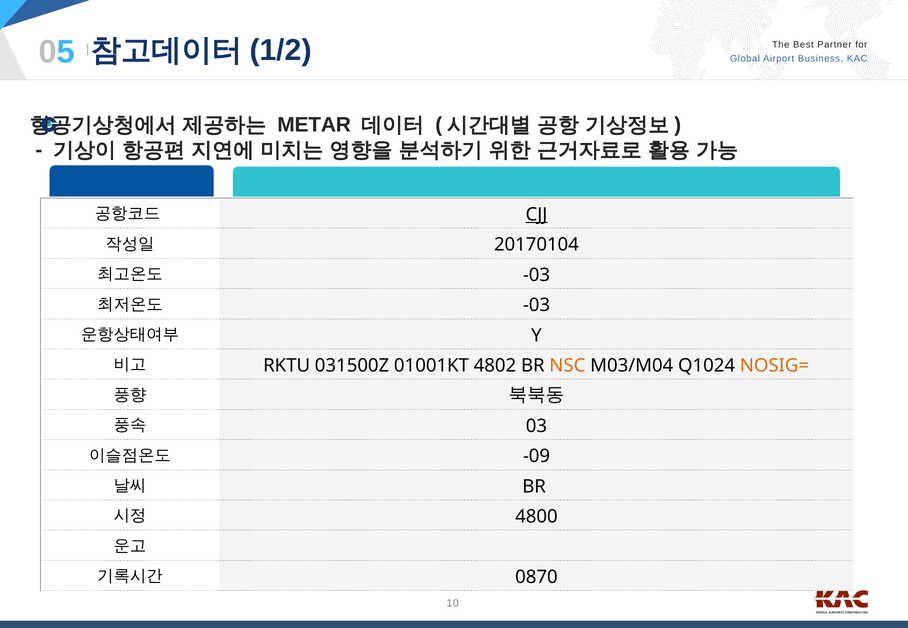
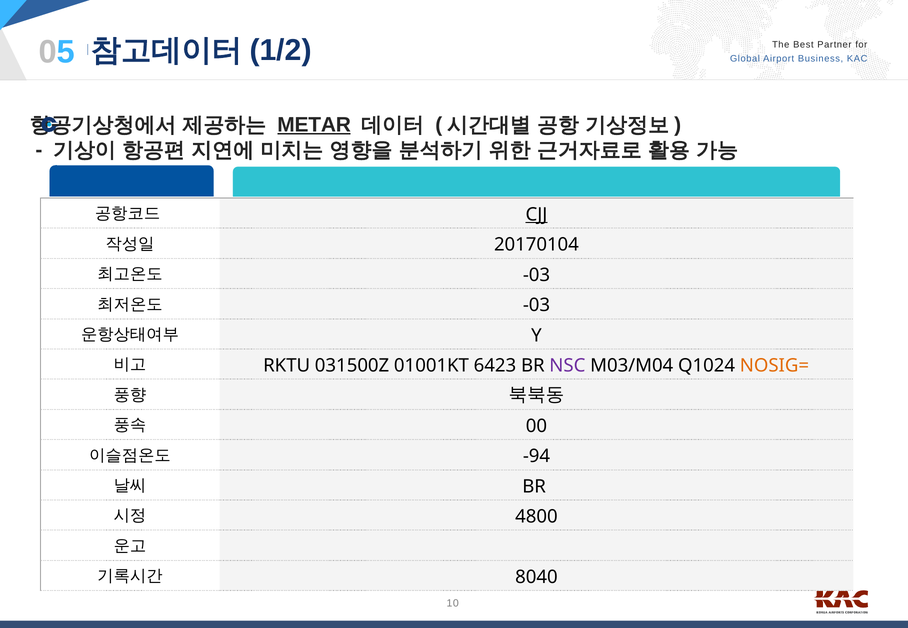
METAR underline: none -> present (314, 125)
4802: 4802 -> 6423 (495, 366)
NSC colour: orange -> purple (567, 366)
03: 03 -> 00 (536, 426)
-09: -09 -> -94 (537, 457)
0870: 0870 -> 8040 (536, 578)
